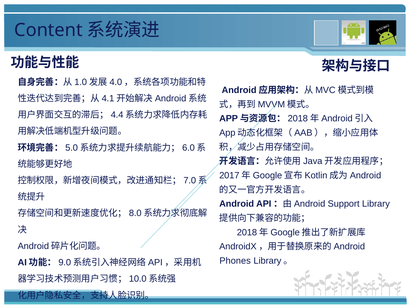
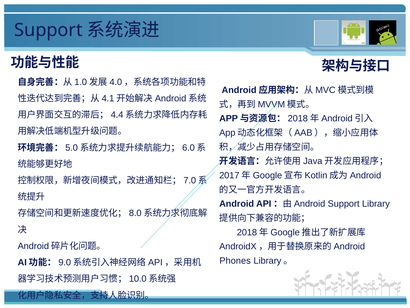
Content: Content -> Support (48, 30)
